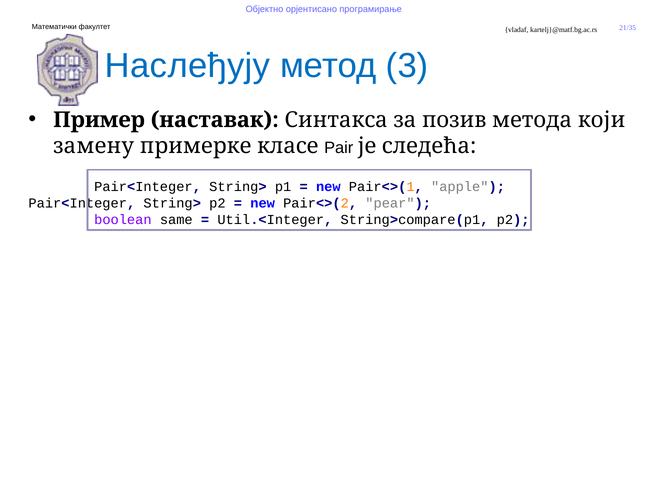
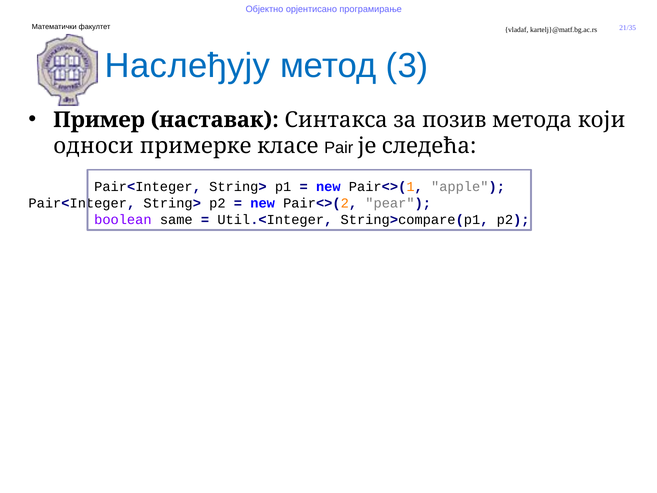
замену: замену -> односи (94, 146)
